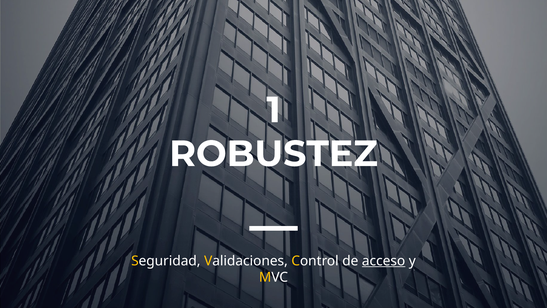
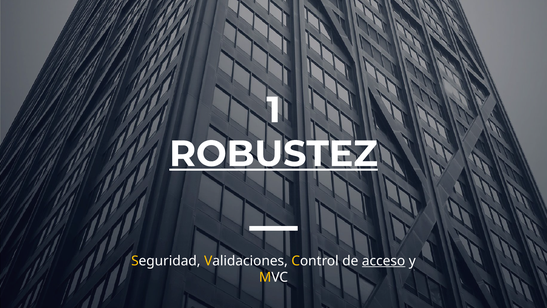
ROBUSTEZ underline: none -> present (273, 154)
